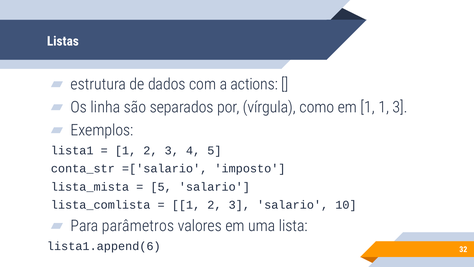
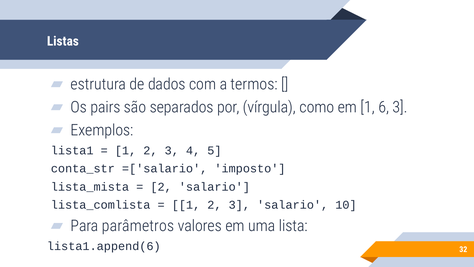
actions: actions -> termos (254, 84)
linha: linha -> pairs (105, 107)
1 1: 1 -> 6 (384, 107)
5: 5 -> 2 (161, 187)
